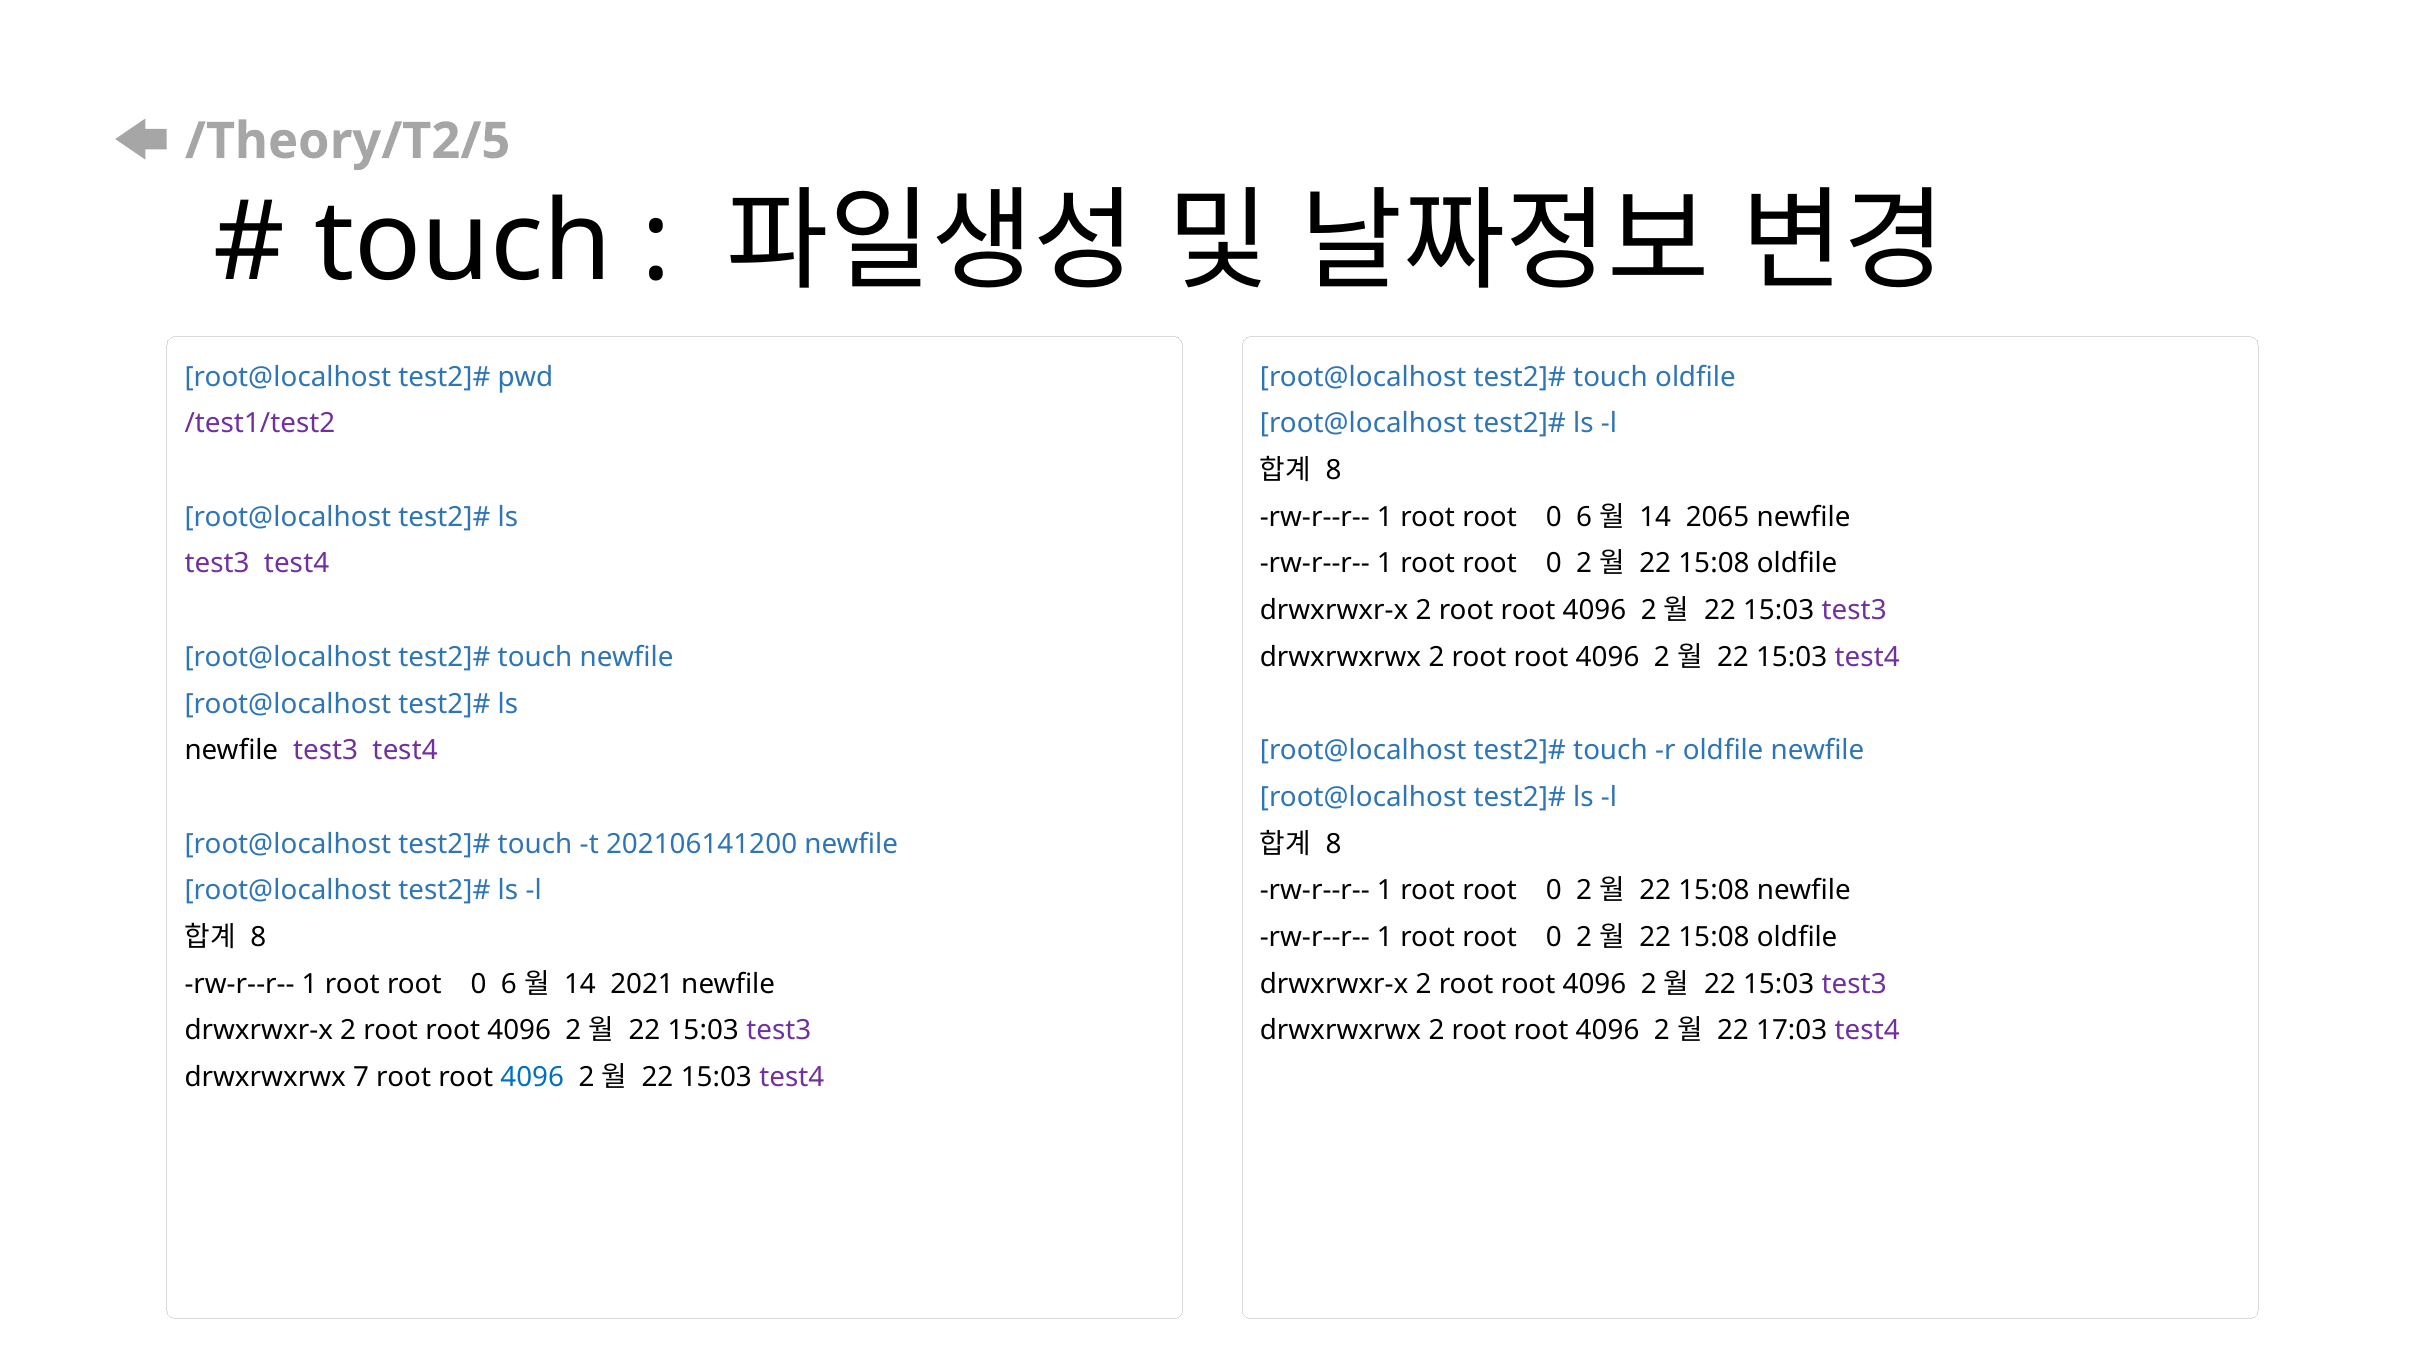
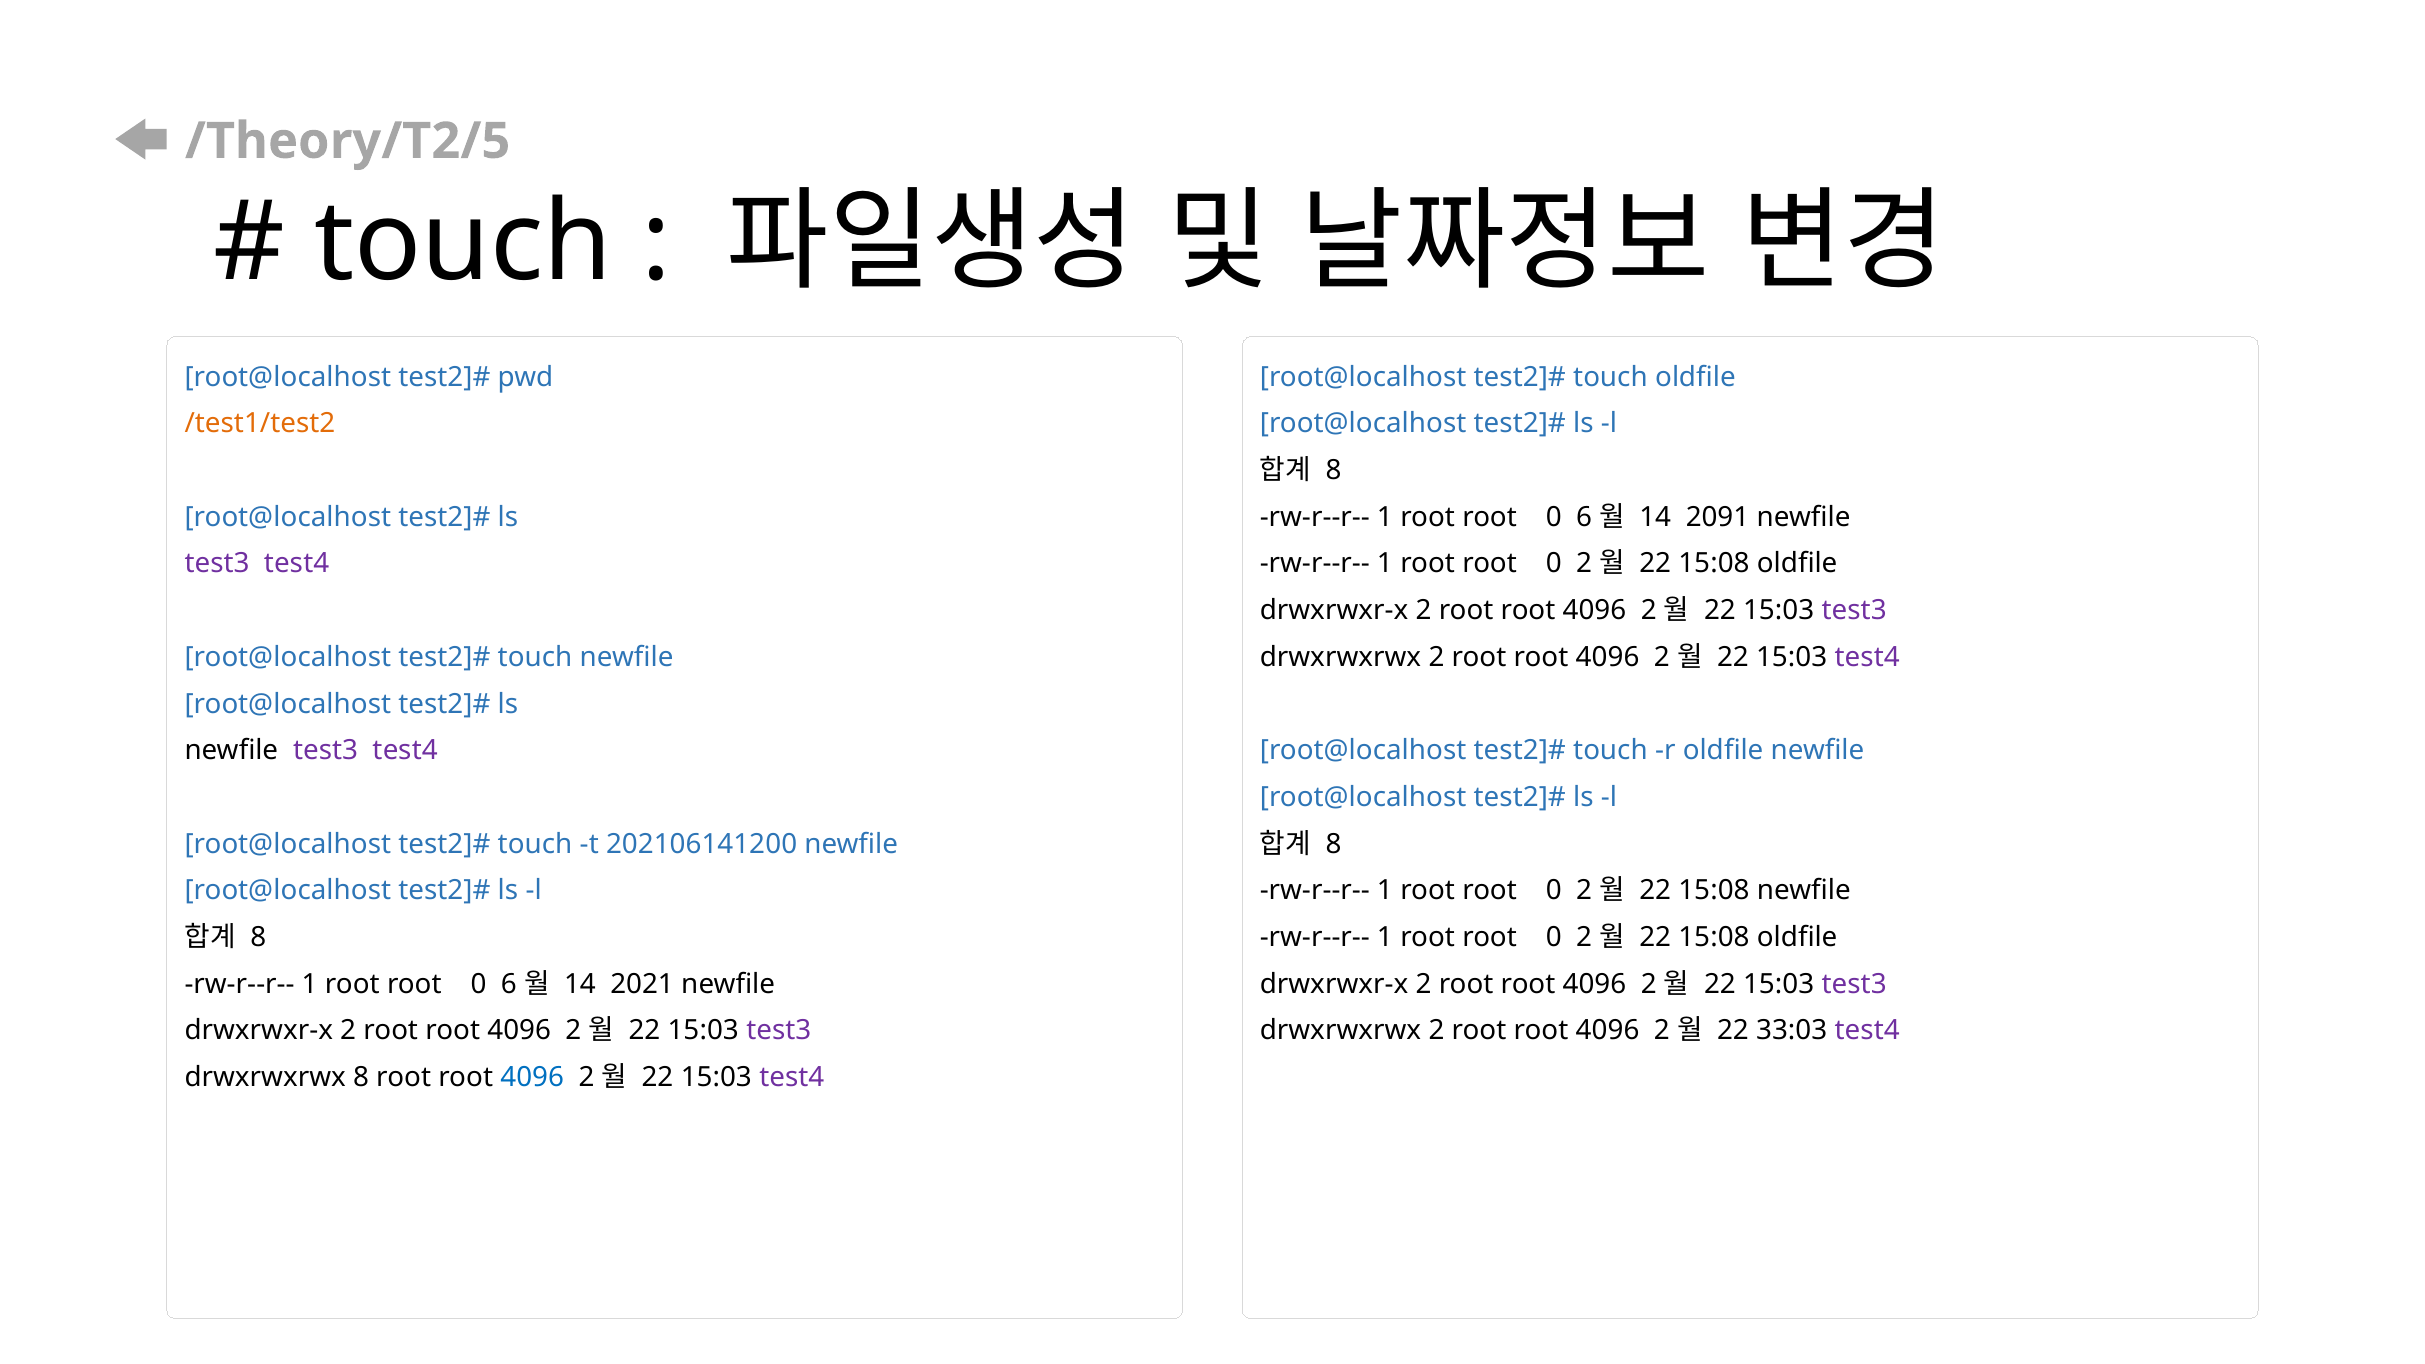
/test1/test2 colour: purple -> orange (260, 424)
2065: 2065 -> 2091 (1717, 517)
17:03: 17:03 -> 33:03 (1792, 1031)
drwxrwxrwx 7: 7 -> 8 (361, 1077)
